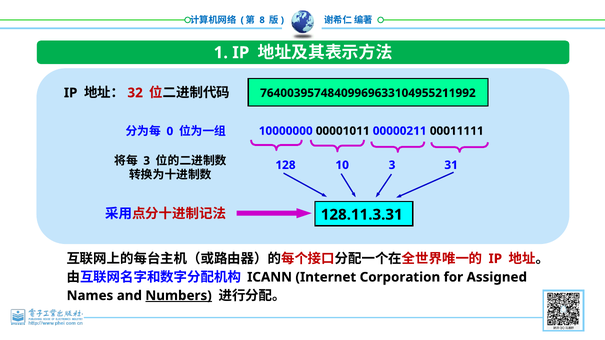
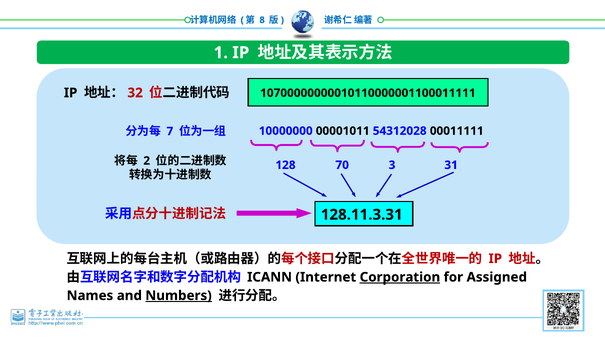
76400395748409969633104955211992: 76400395748409969633104955211992 -> 10700000000010110000001100011111 (368, 93)
0: 0 -> 7 (170, 131)
00000211: 00000211 -> 54312028 (400, 131)
3: 3 -> 2 (147, 161)
10: 10 -> 70 (342, 165)
Corporation underline: none -> present (400, 277)
